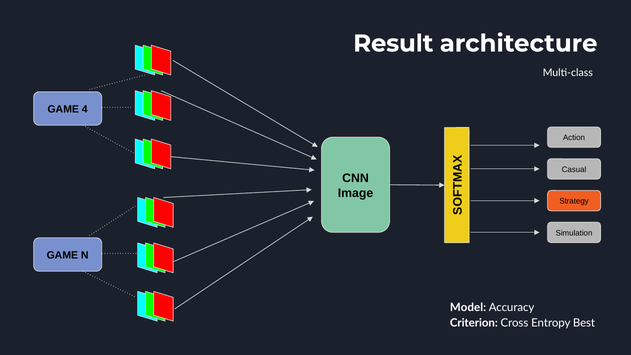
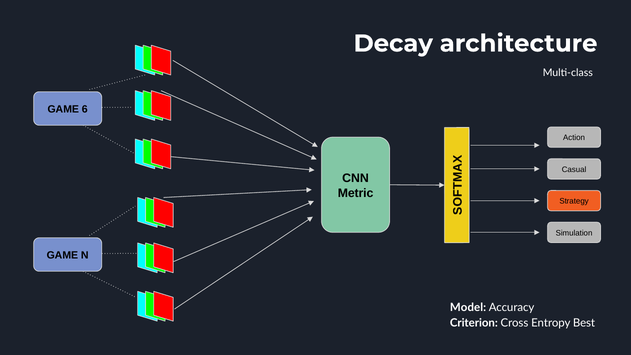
Result: Result -> Decay (393, 43)
4: 4 -> 6 (85, 109)
Image: Image -> Metric (356, 193)
